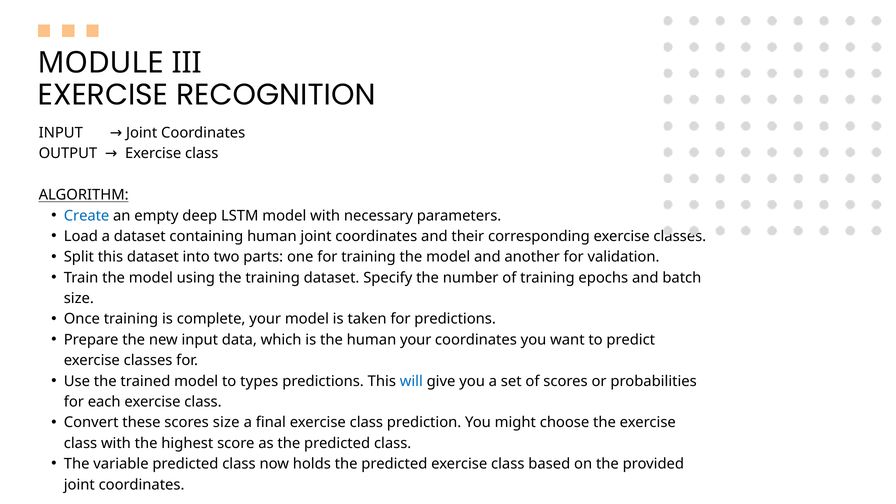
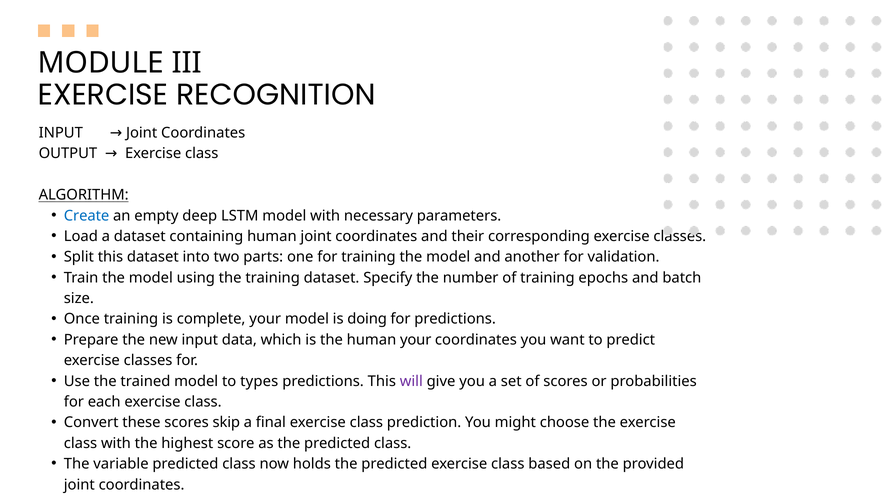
taken: taken -> doing (367, 319)
will colour: blue -> purple (411, 381)
scores size: size -> skip (226, 423)
